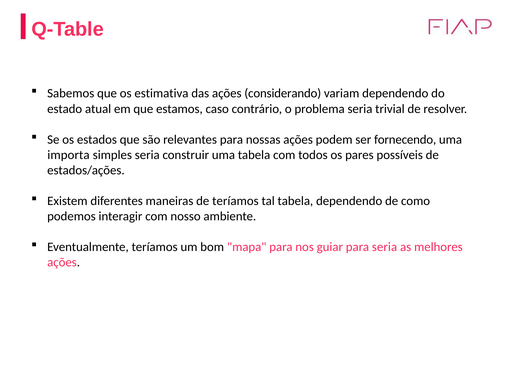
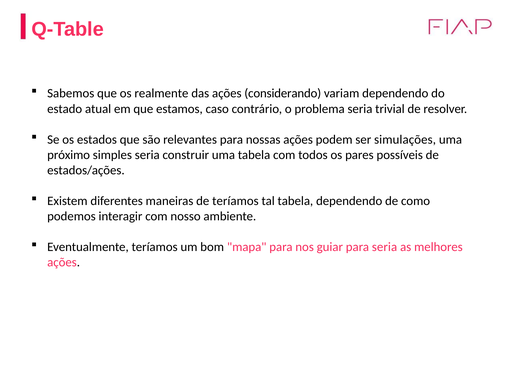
estimativa: estimativa -> realmente (161, 93)
fornecendo: fornecendo -> simulações (405, 140)
importa: importa -> próximo (69, 155)
